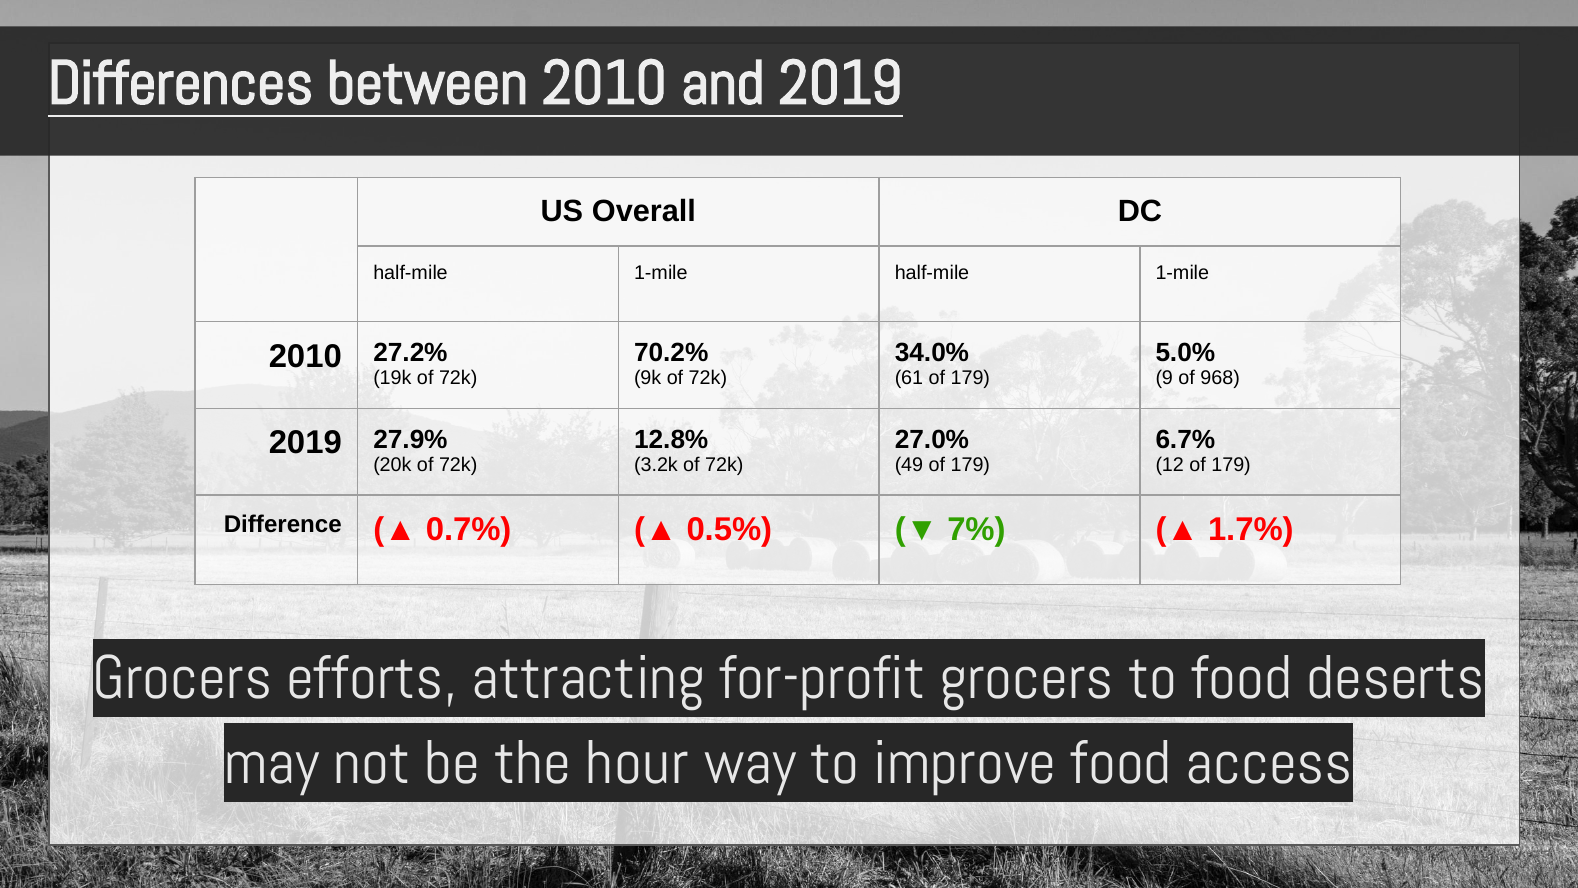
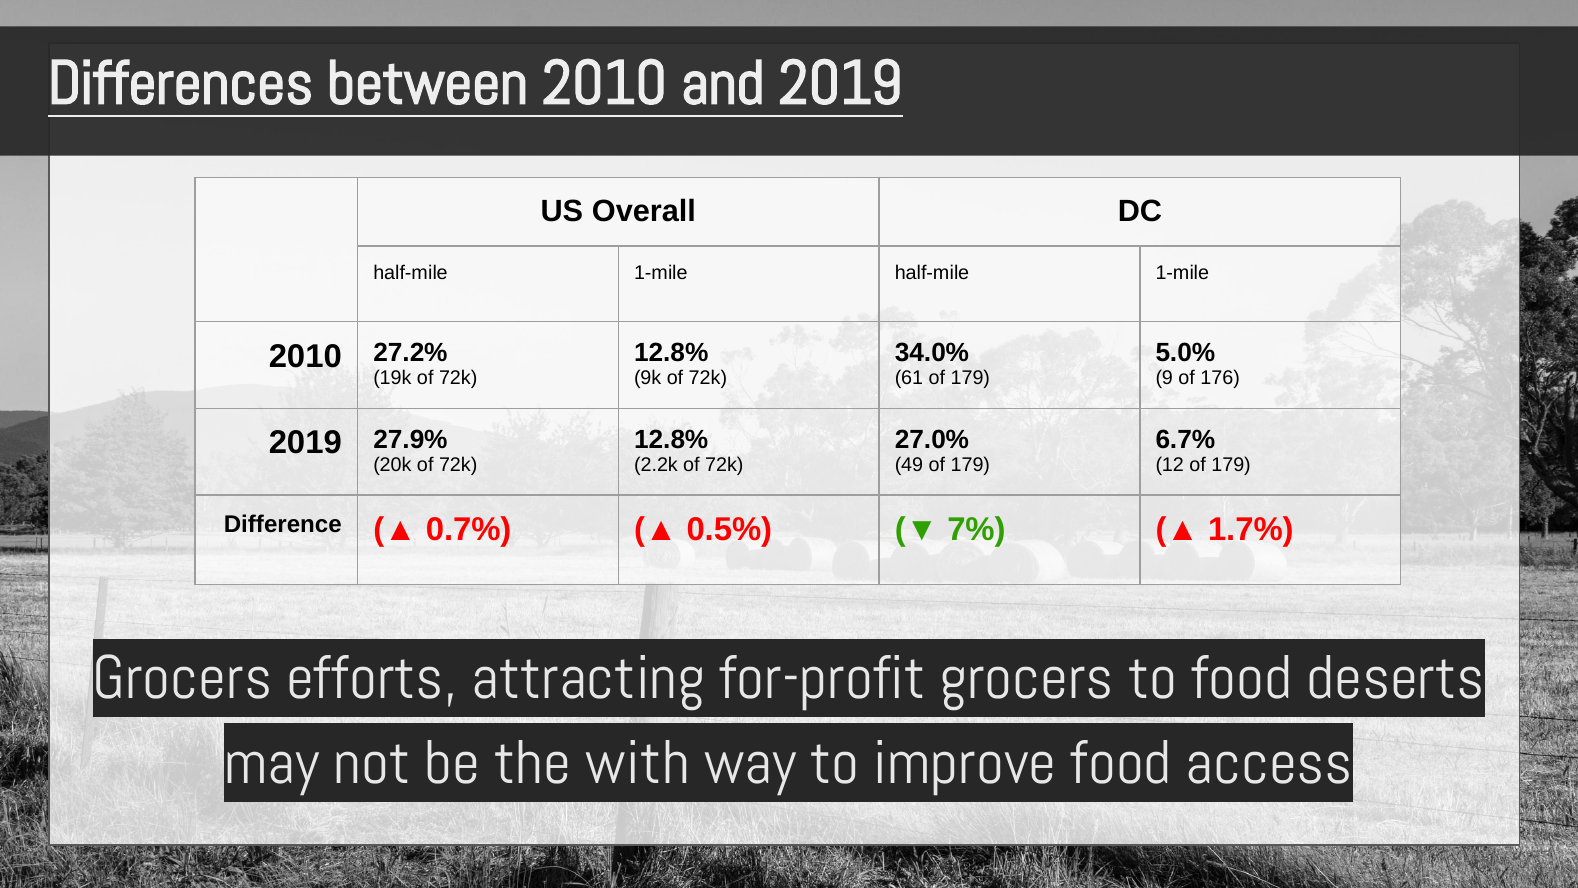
70.2%: 70.2% -> 12.8% (671, 352)
968: 968 -> 176 (1220, 378)
3.2k: 3.2k -> 2.2k (656, 465)
hour: hour -> with (638, 763)
